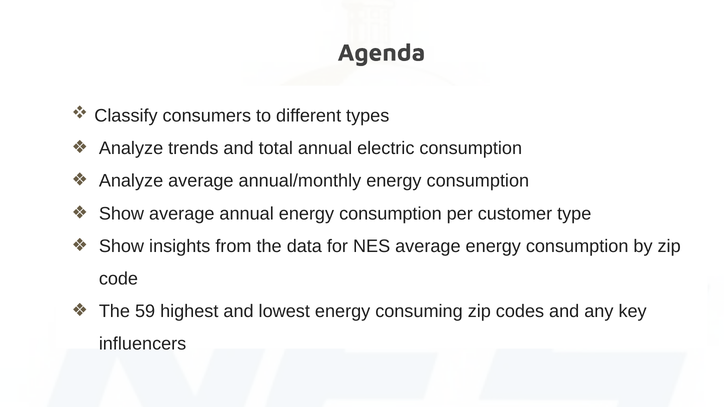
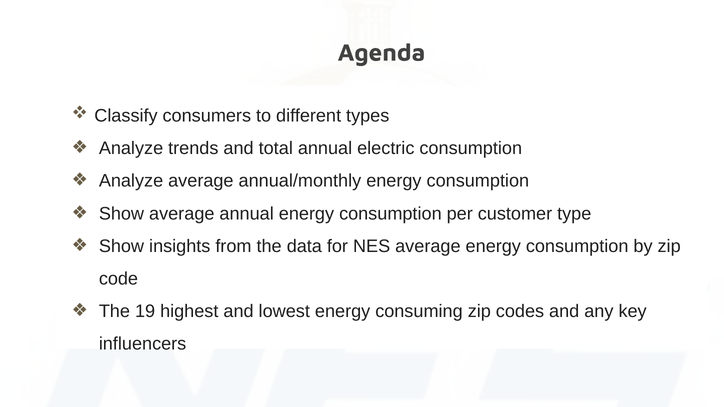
59: 59 -> 19 (145, 311)
